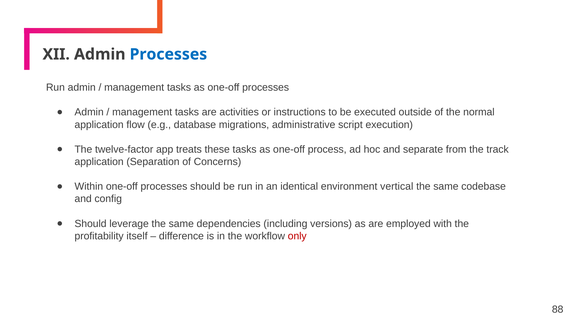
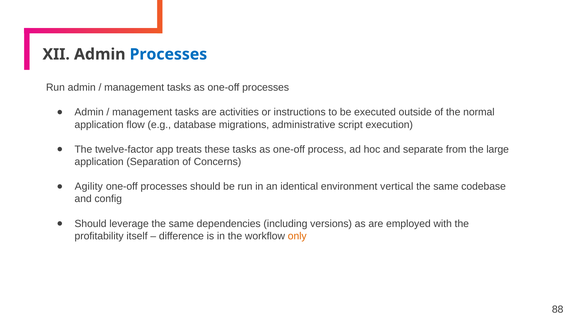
track: track -> large (498, 149)
Within: Within -> Agility (89, 186)
only colour: red -> orange (297, 236)
